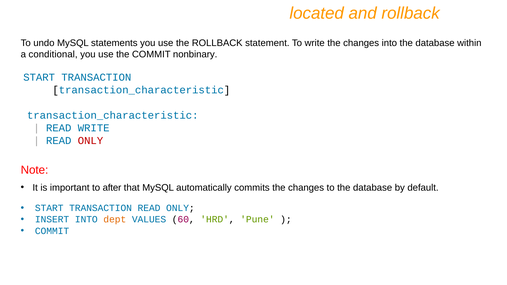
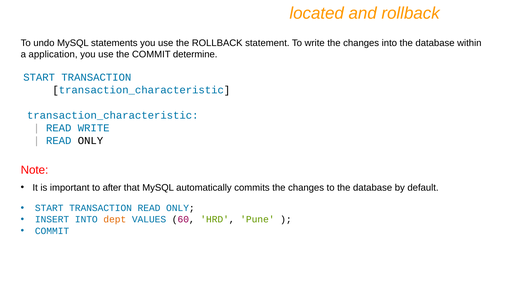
conditional: conditional -> application (53, 54)
nonbinary: nonbinary -> determine (195, 54)
ONLY colour: red -> black (90, 141)
